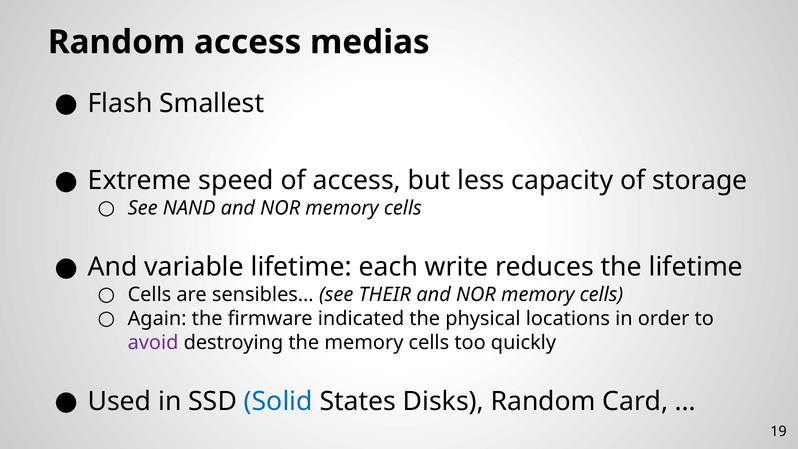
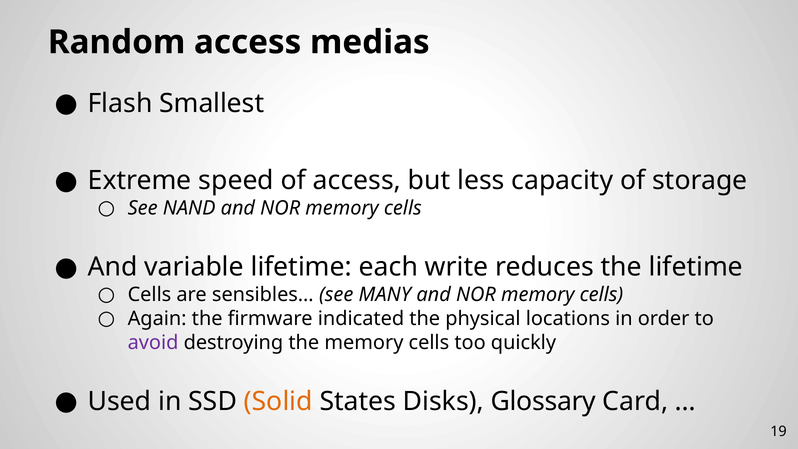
THEIR: THEIR -> MANY (385, 294)
Solid colour: blue -> orange (278, 401)
Disks Random: Random -> Glossary (543, 401)
